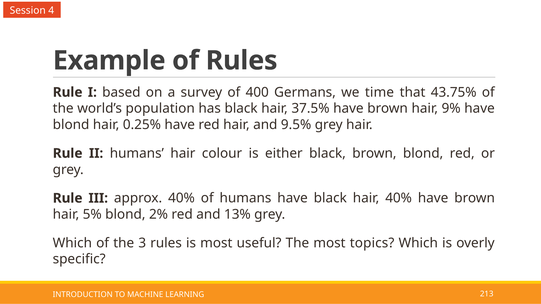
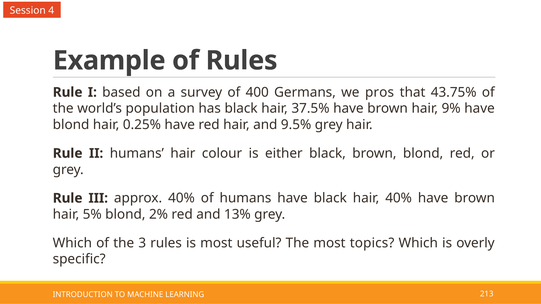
time: time -> pros (380, 92)
